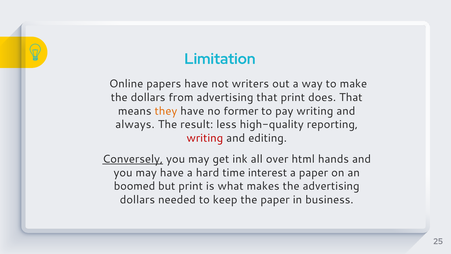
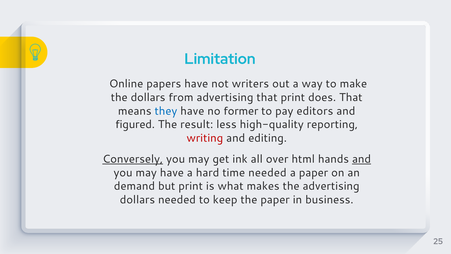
they colour: orange -> blue (166, 111)
pay writing: writing -> editors (315, 111)
always: always -> figured (135, 124)
and underline: none -> present (362, 159)
time interest: interest -> needed (267, 173)
boomed: boomed -> demand (134, 186)
